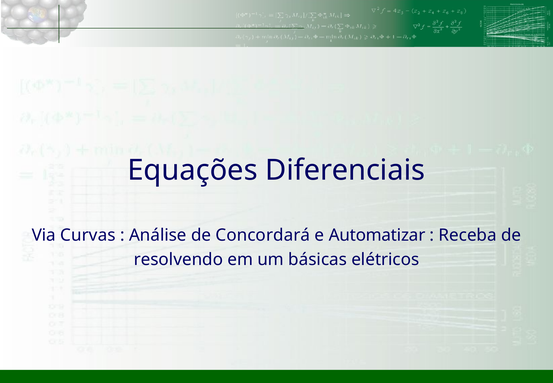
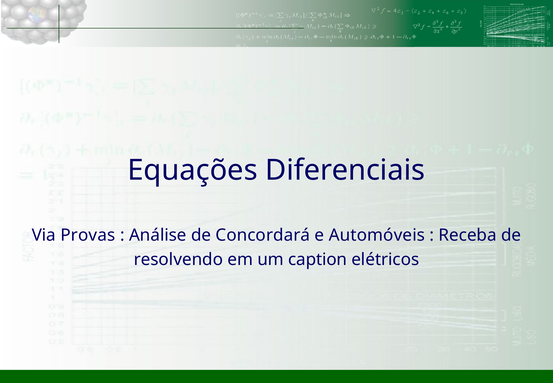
Curvas: Curvas -> Provas (88, 235)
Automatizar: Automatizar -> Automóveis (377, 235)
básicas: básicas -> caption (318, 259)
